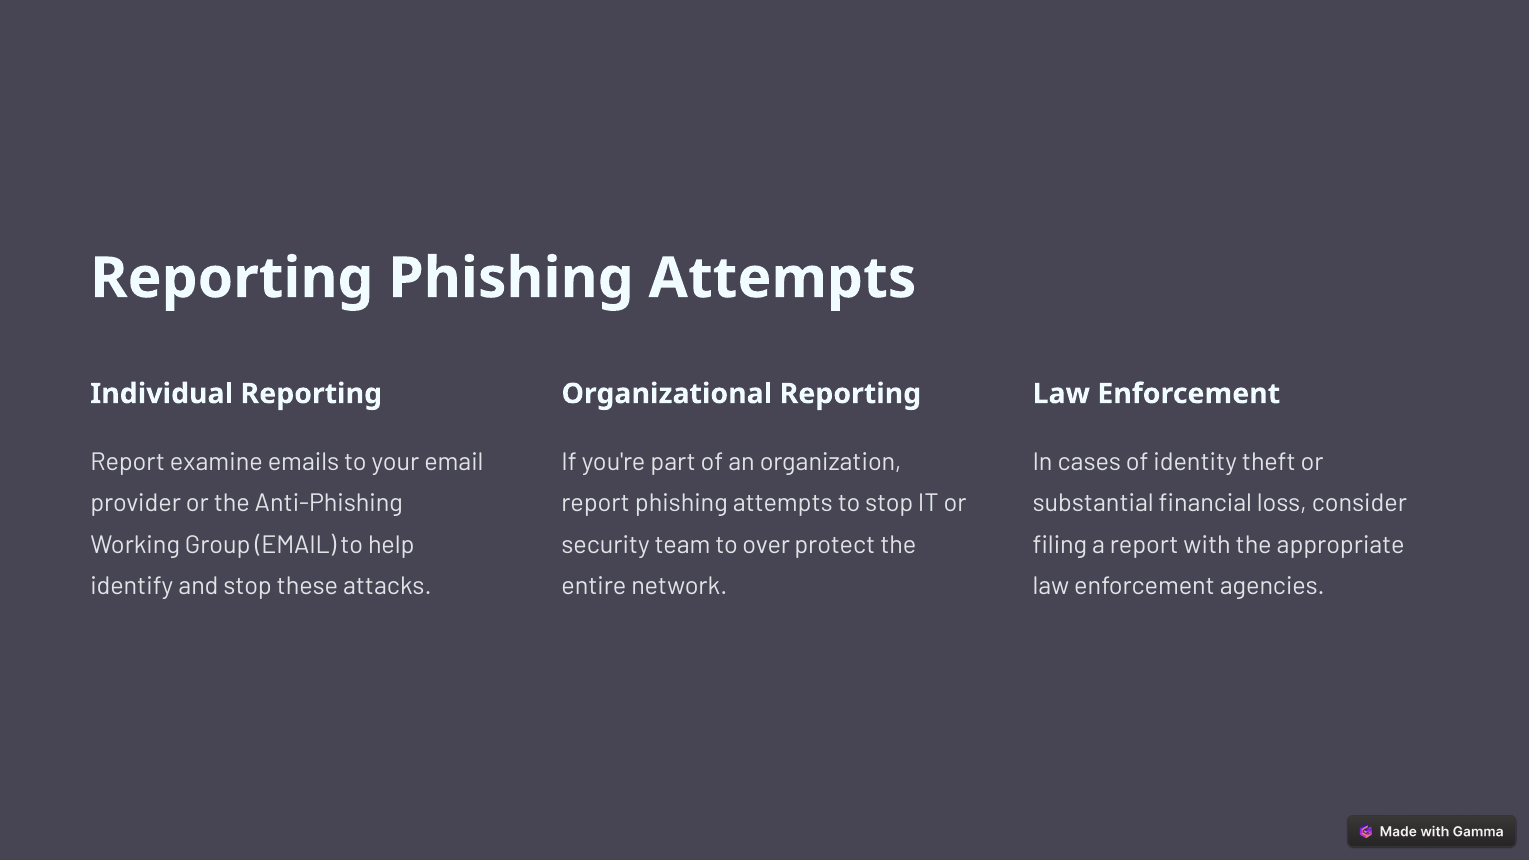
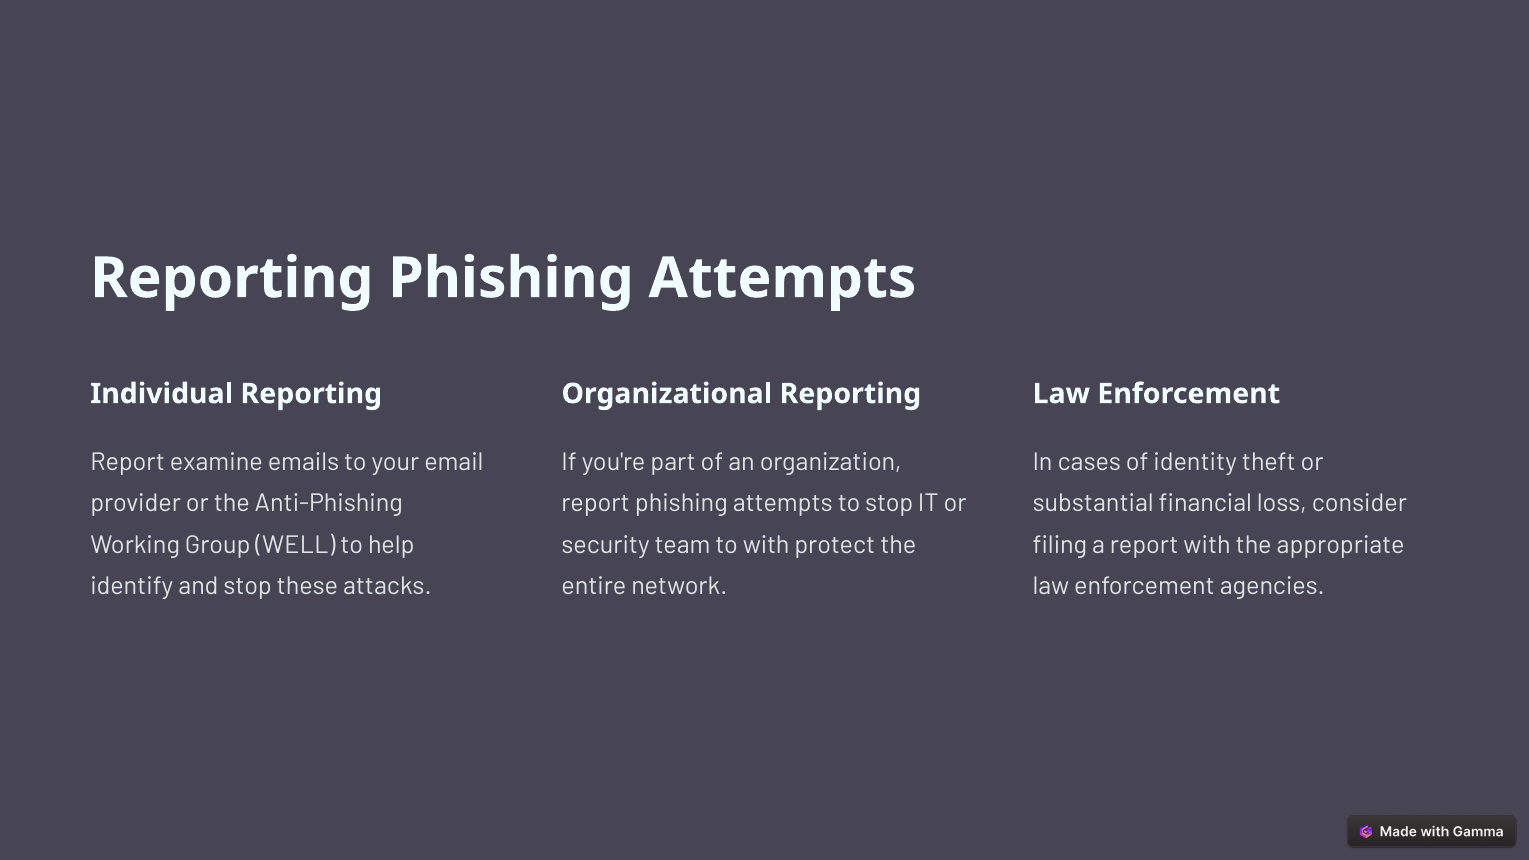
Group EMAIL: EMAIL -> WELL (295, 545)
to over: over -> with (766, 545)
